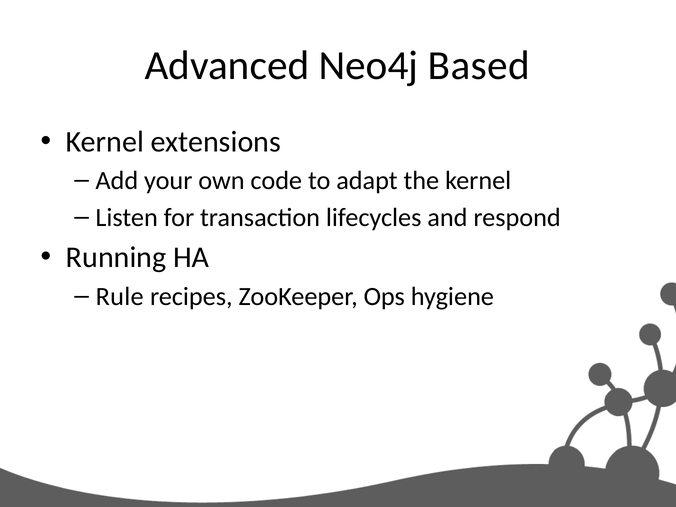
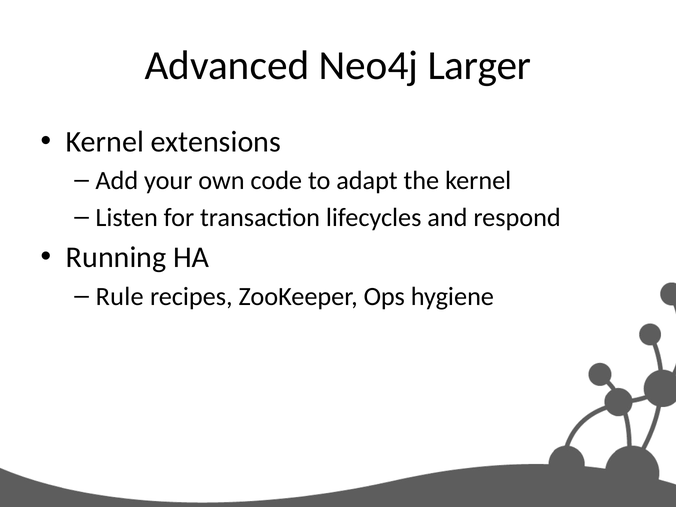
Based: Based -> Larger (479, 65)
